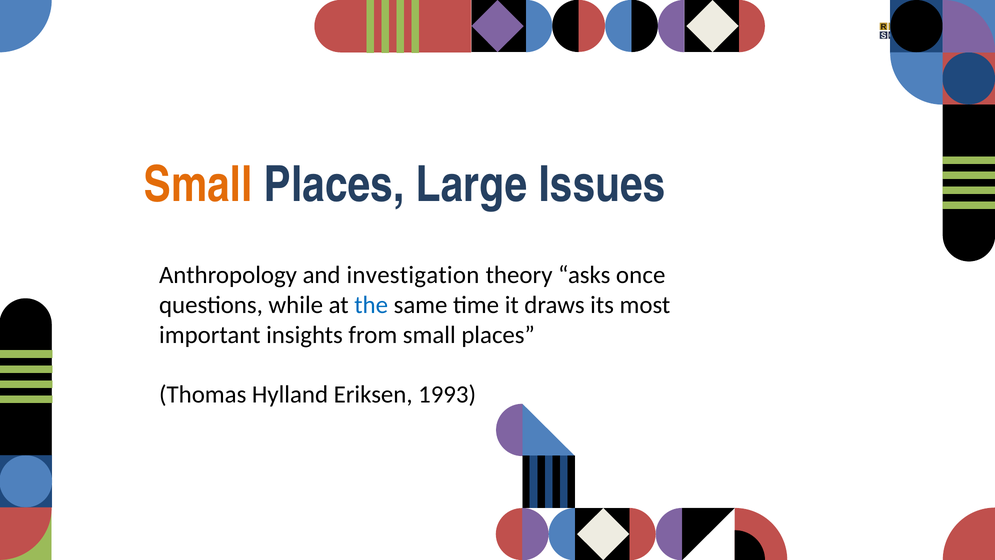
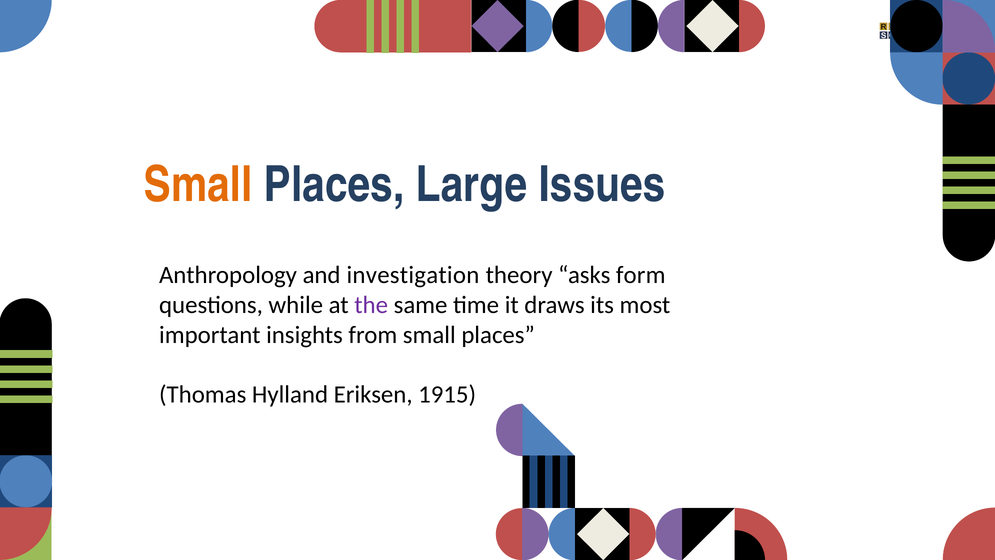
once: once -> form (641, 275)
the colour: blue -> purple (371, 305)
1993: 1993 -> 1915 (447, 394)
